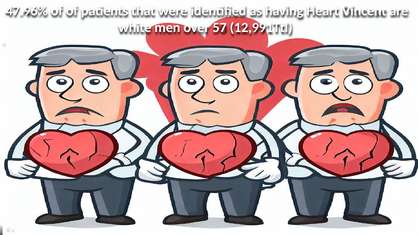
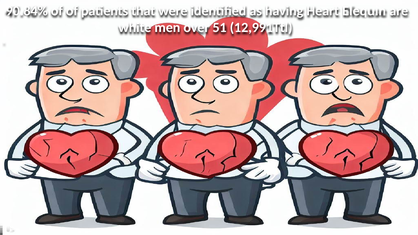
47.96%: 47.96% -> 90.84% (27, 11)
Vincent: Vincent -> Elequin (364, 11)
57: 57 -> 51 (220, 28)
